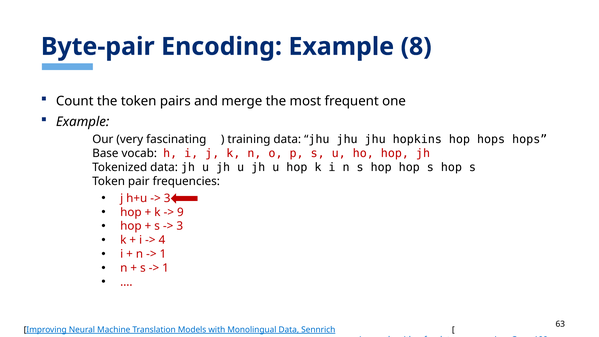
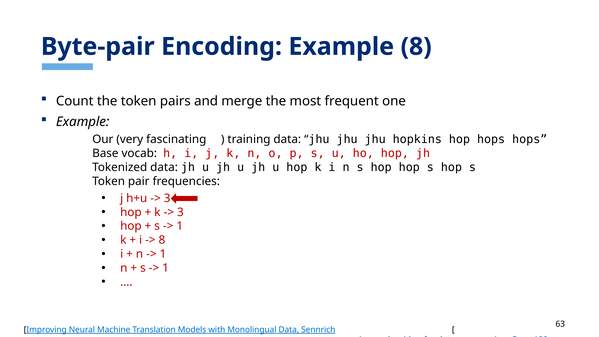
9: 9 -> 3 (180, 212)
3: 3 -> 1 (180, 226)
4: 4 -> 8 (162, 240)
